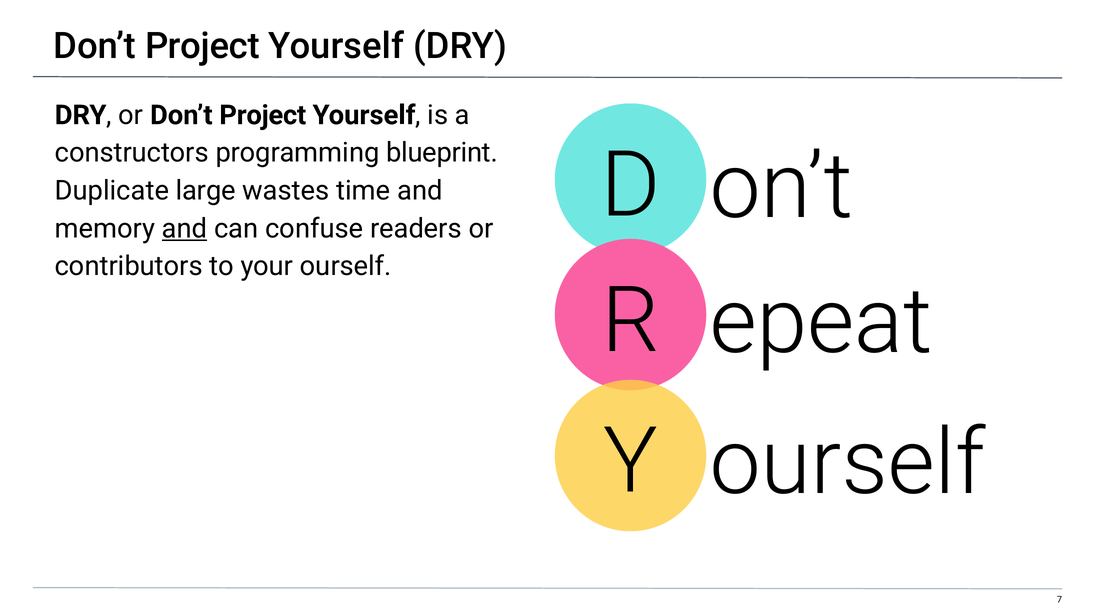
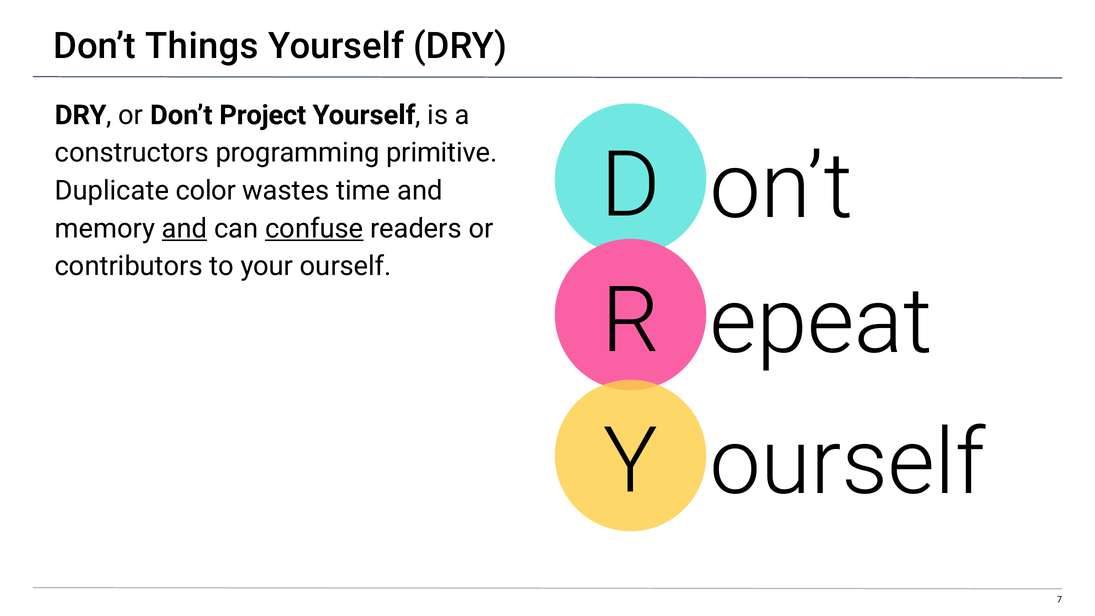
Project: Project -> Things (202, 46)
blueprint: blueprint -> primitive (442, 153)
large: large -> color (206, 191)
confuse underline: none -> present (314, 228)
